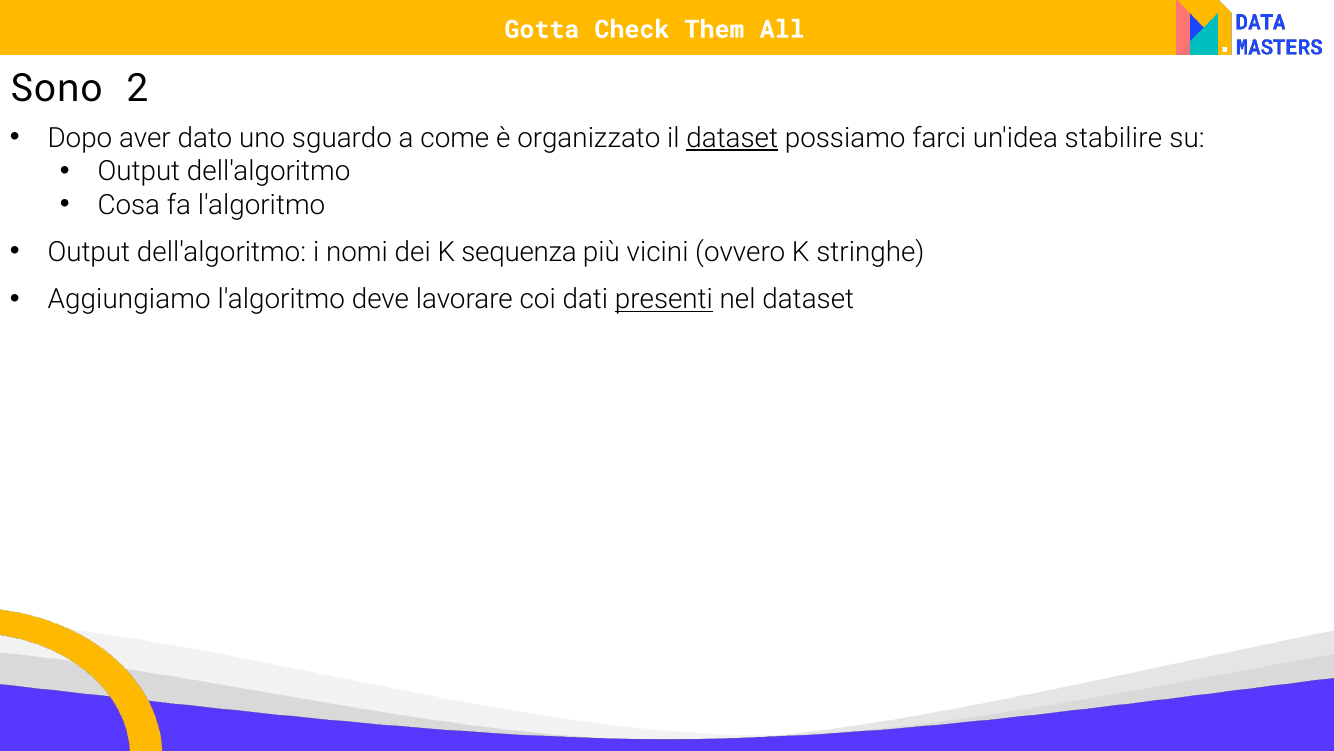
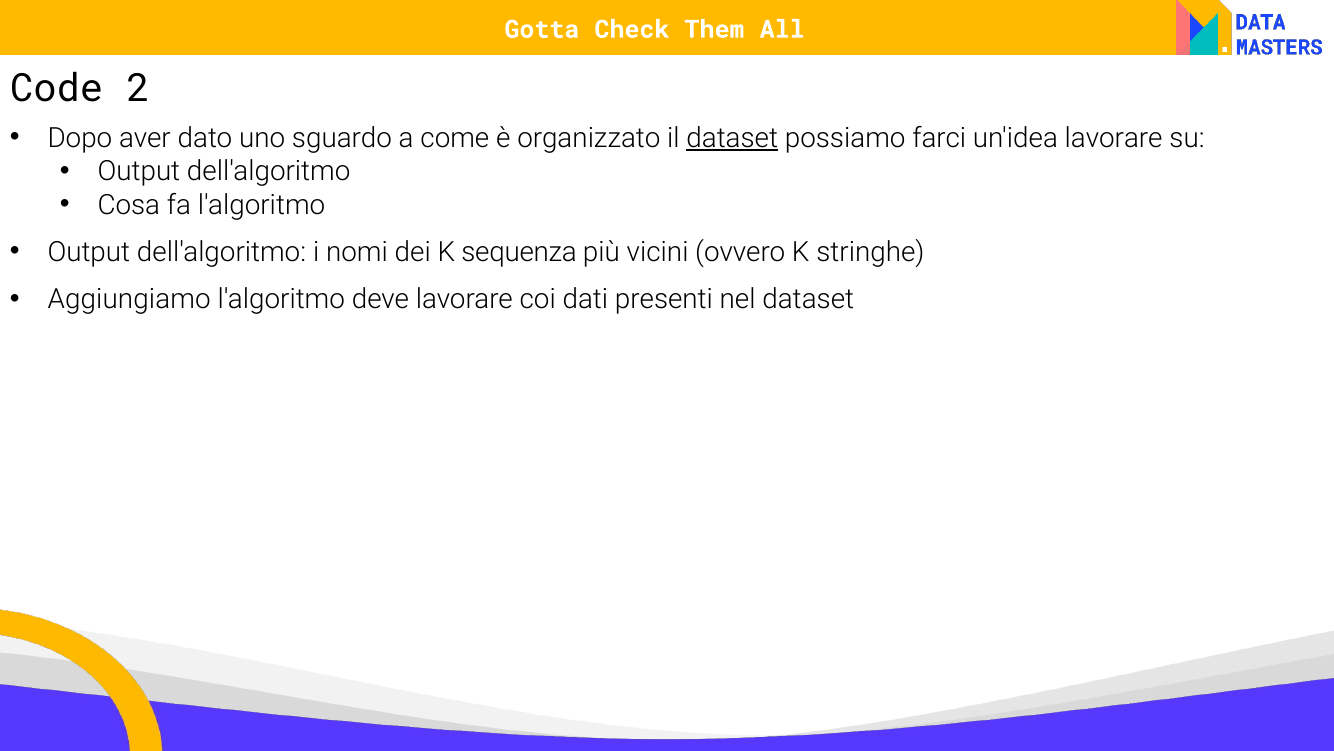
Sono: Sono -> Code (57, 88)
un'idea stabilire: stabilire -> lavorare (1114, 138)
presenti underline: present -> none (664, 299)
